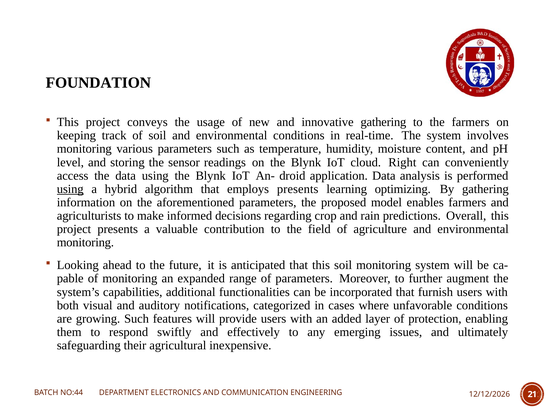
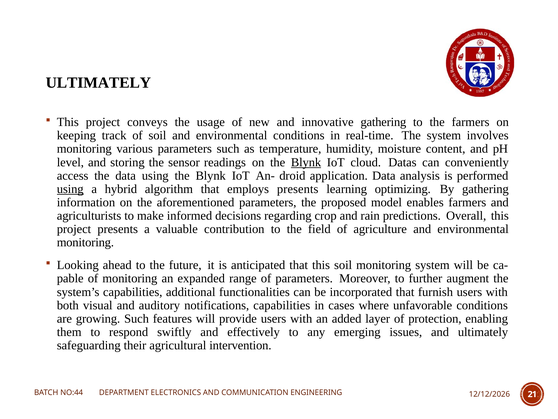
FOUNDATION: FOUNDATION -> ULTIMATELY (98, 82)
Blynk underline: none -> present (306, 162)
Right: Right -> Datas (402, 162)
notifications categorized: categorized -> capabilities (282, 305)
inexpensive: inexpensive -> intervention (240, 345)
